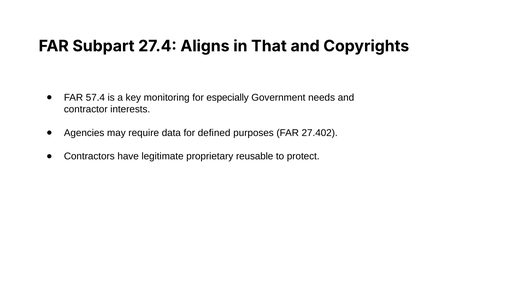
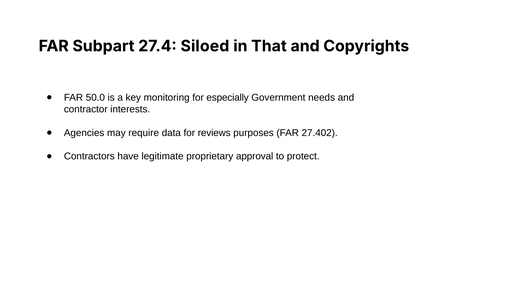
Aligns: Aligns -> Siloed (205, 46)
57.4: 57.4 -> 50.0 (95, 97)
defined: defined -> reviews (214, 133)
reusable: reusable -> approval (255, 156)
